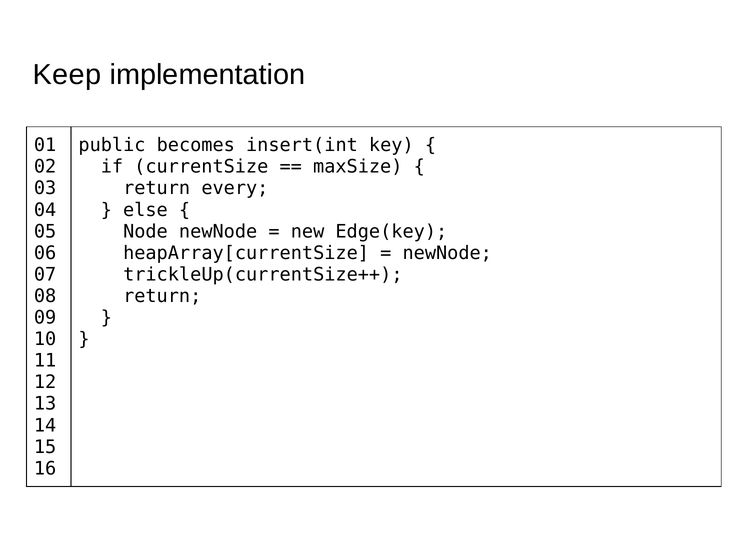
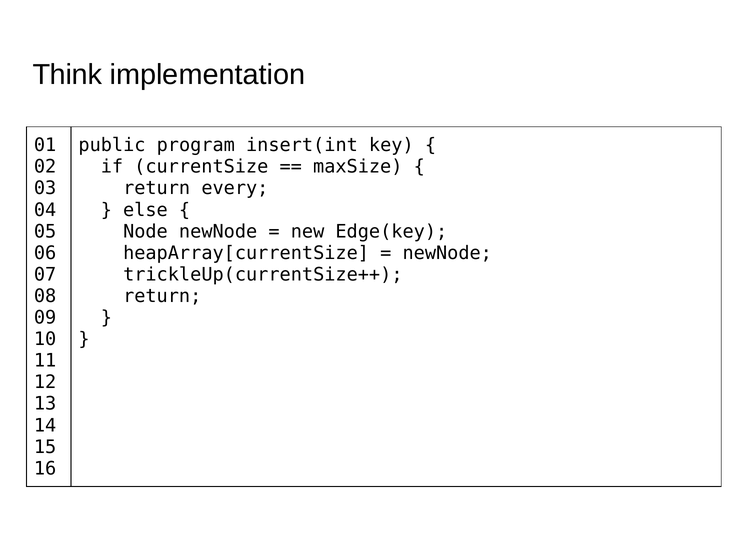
Keep: Keep -> Think (67, 75)
becomes: becomes -> program (196, 145)
